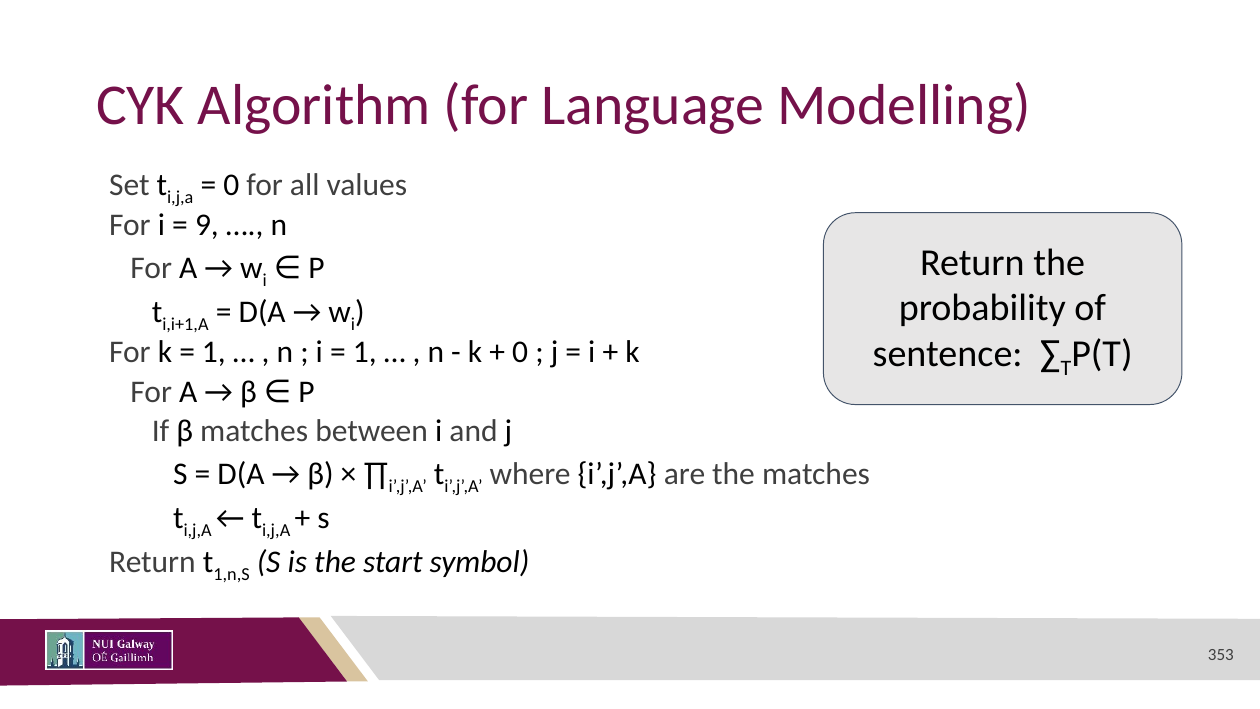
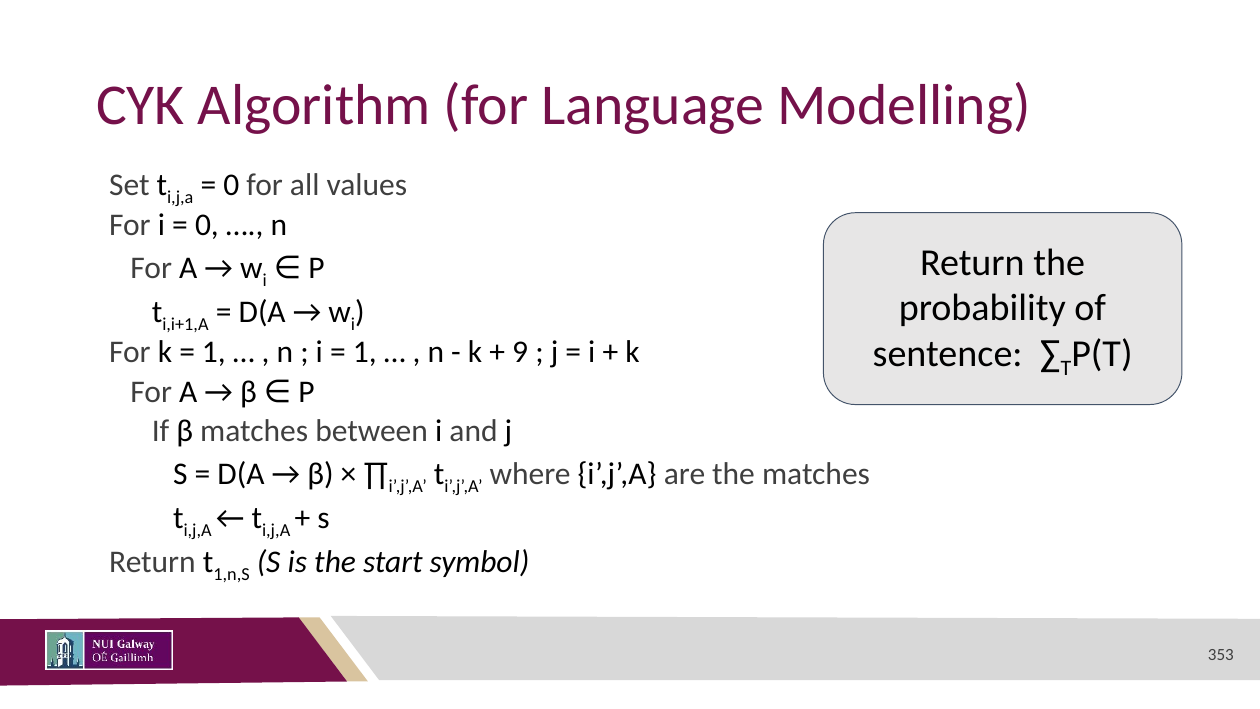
9: 9 -> 0 (207, 225)
0: 0 -> 9 (520, 352)
